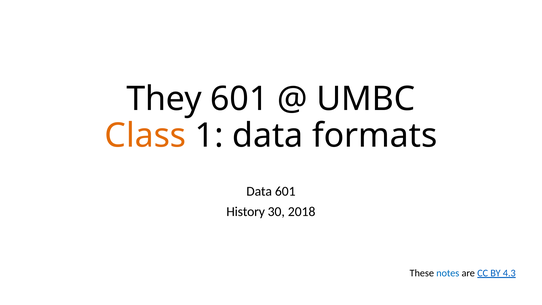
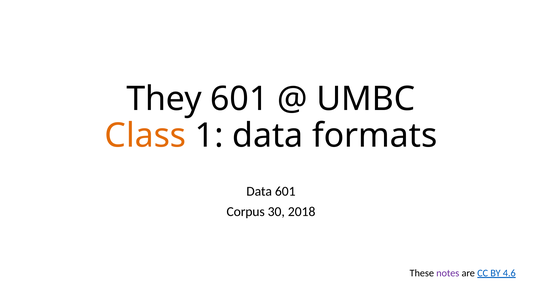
History: History -> Corpus (246, 212)
notes colour: blue -> purple (448, 273)
4.3: 4.3 -> 4.6 (509, 273)
